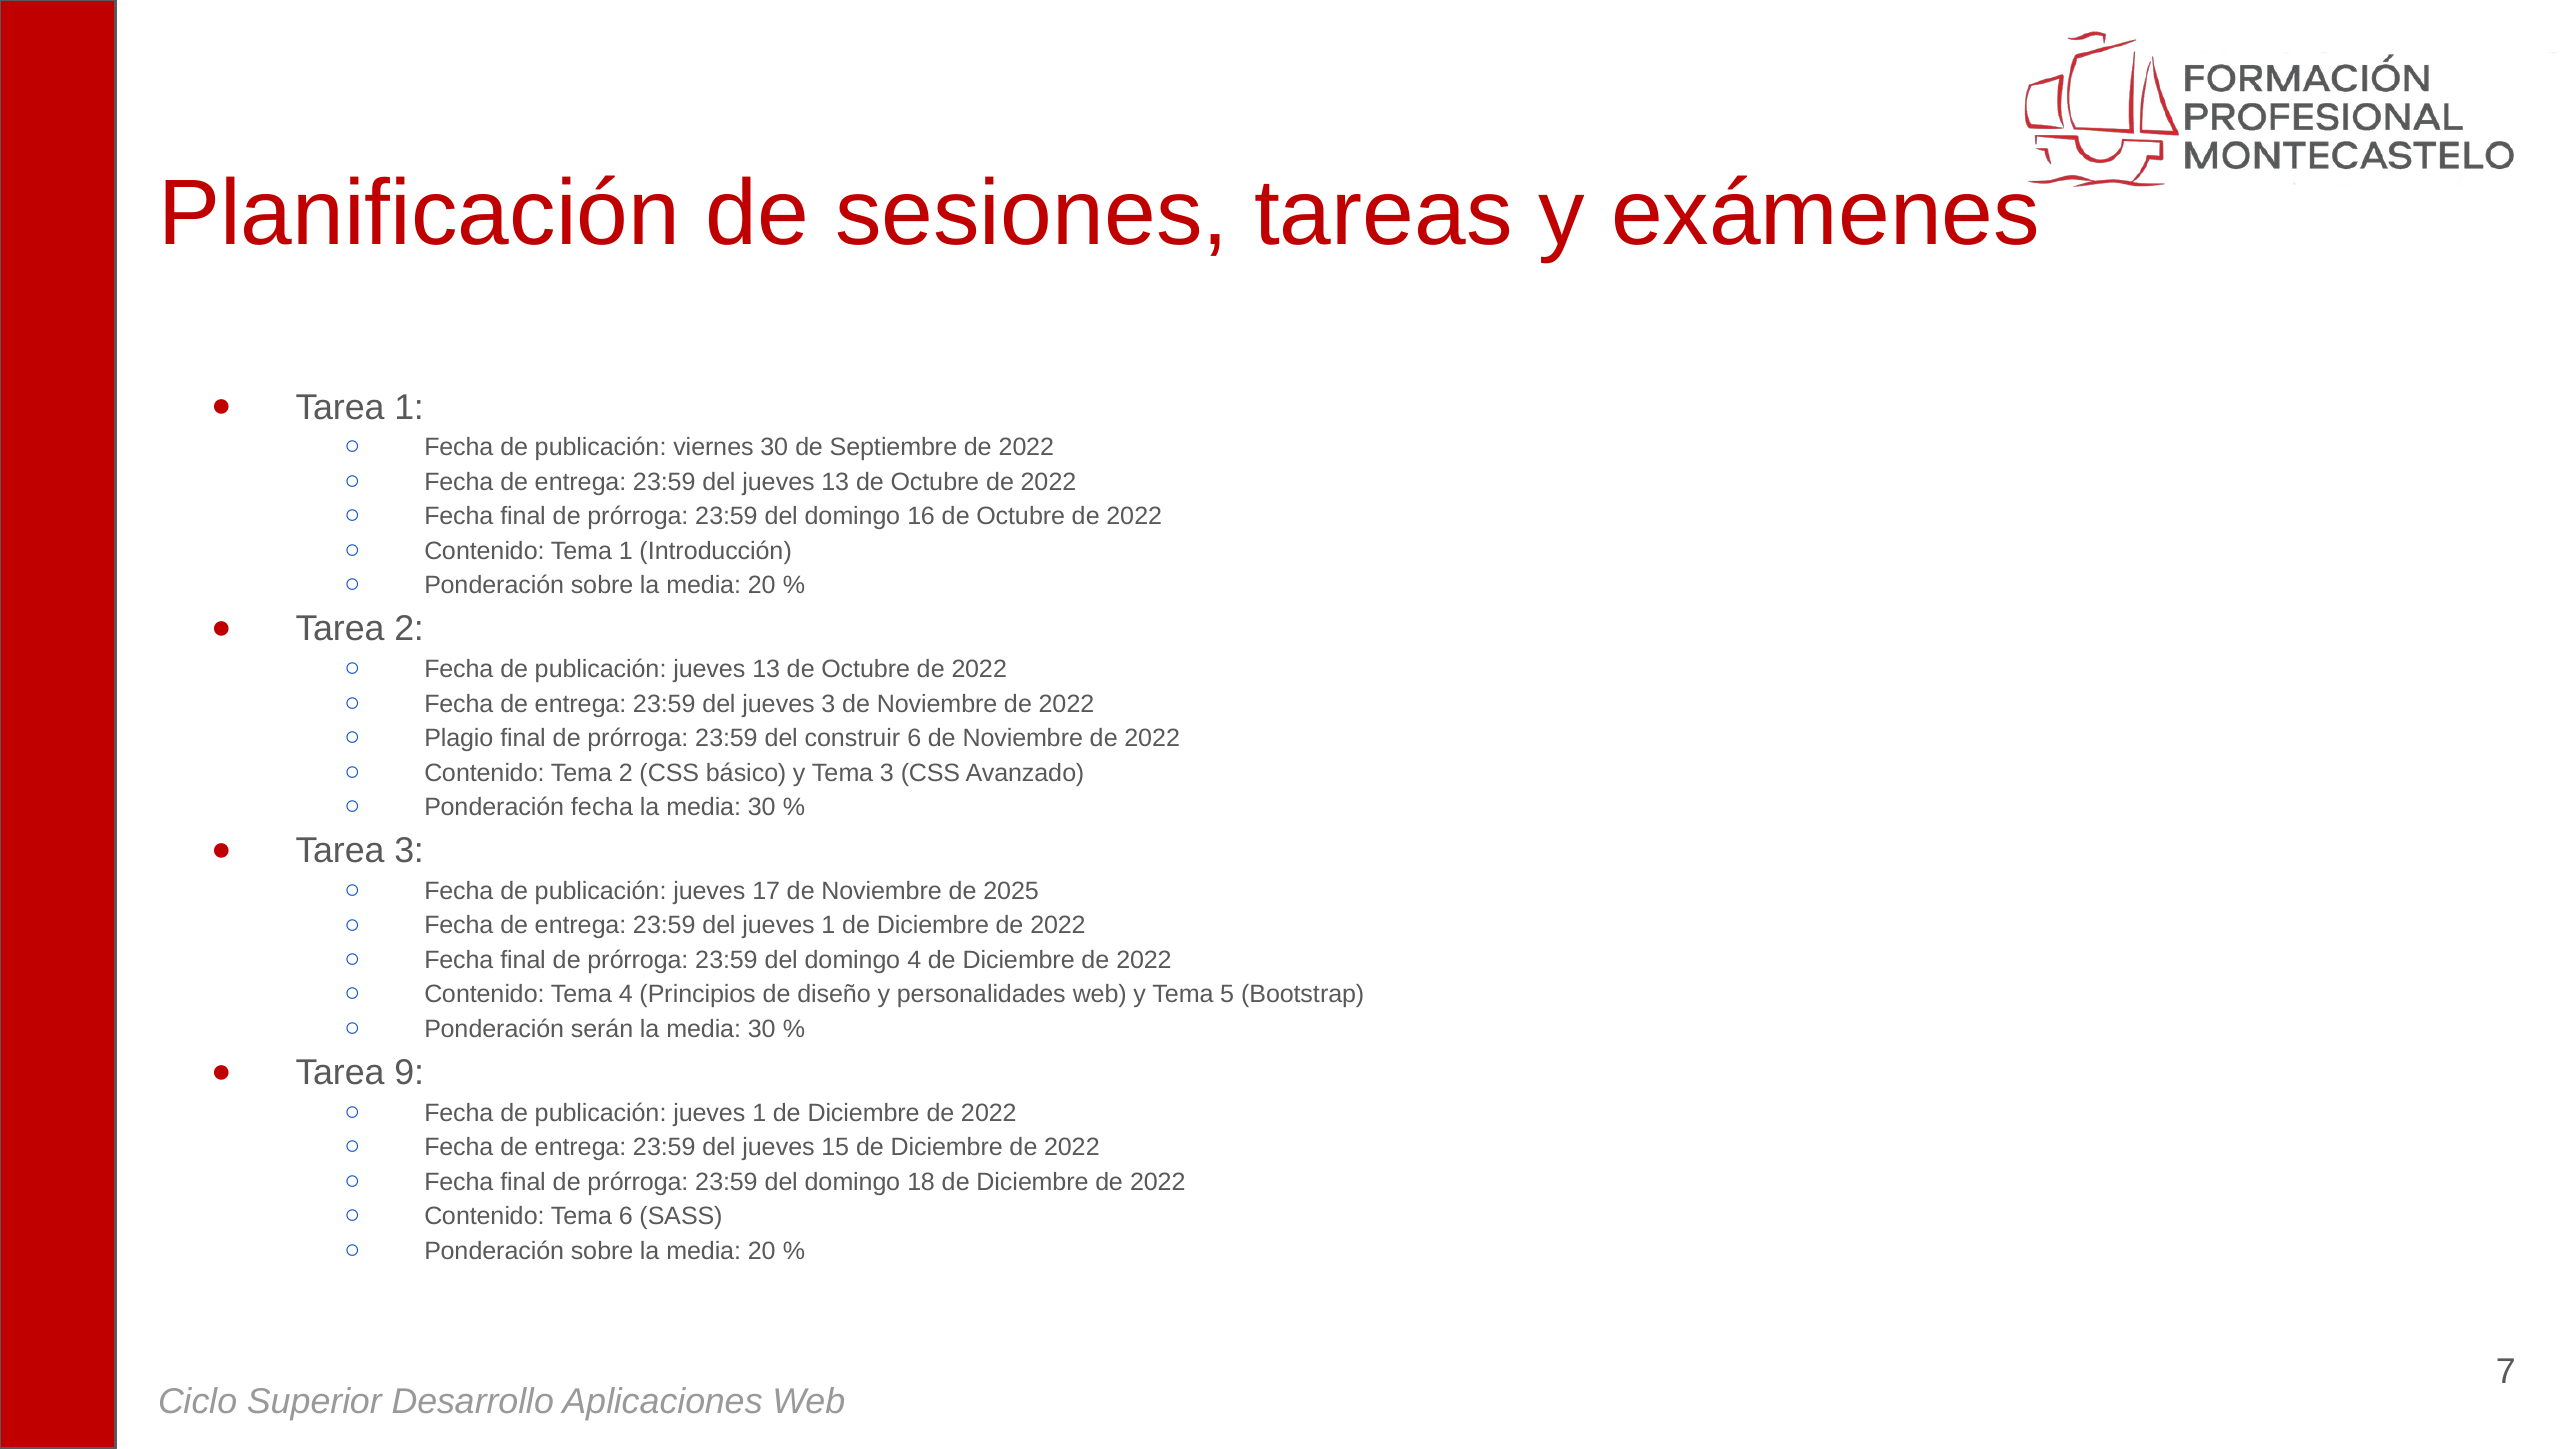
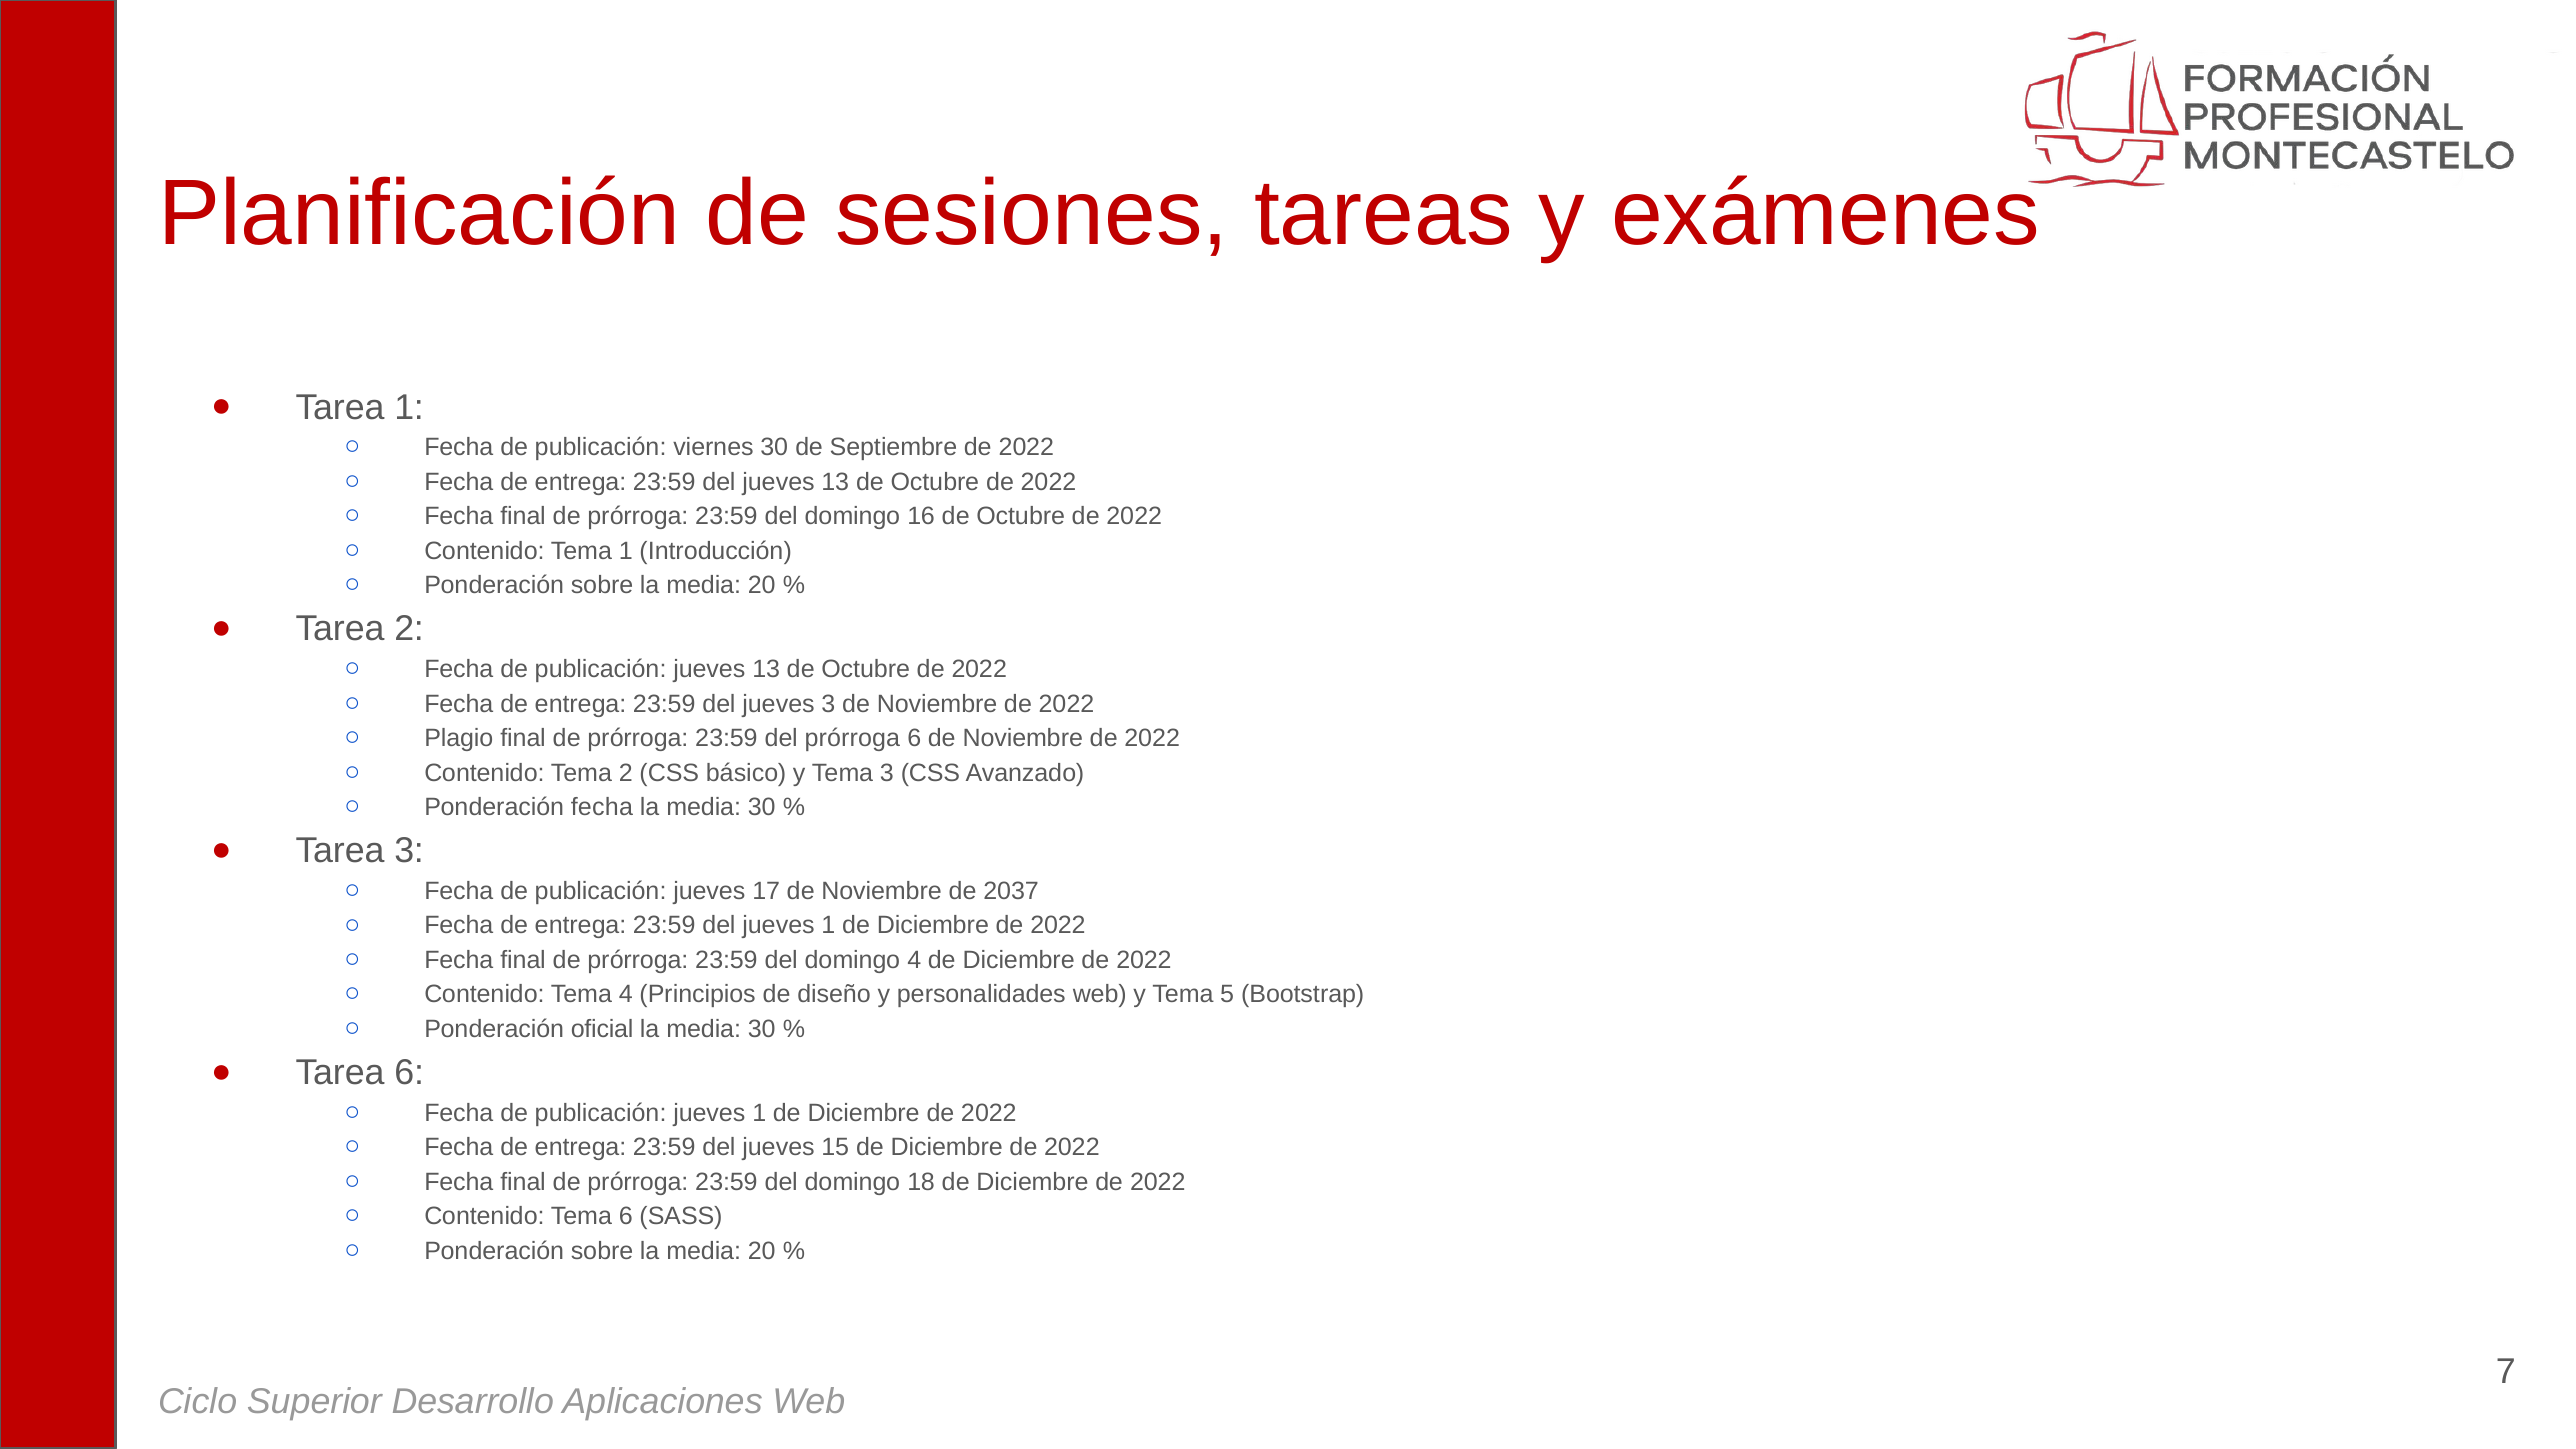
del construir: construir -> prórroga (852, 738)
2025: 2025 -> 2037 (1011, 891)
serán: serán -> oficial (602, 1029)
Tarea 9: 9 -> 6 (409, 1073)
